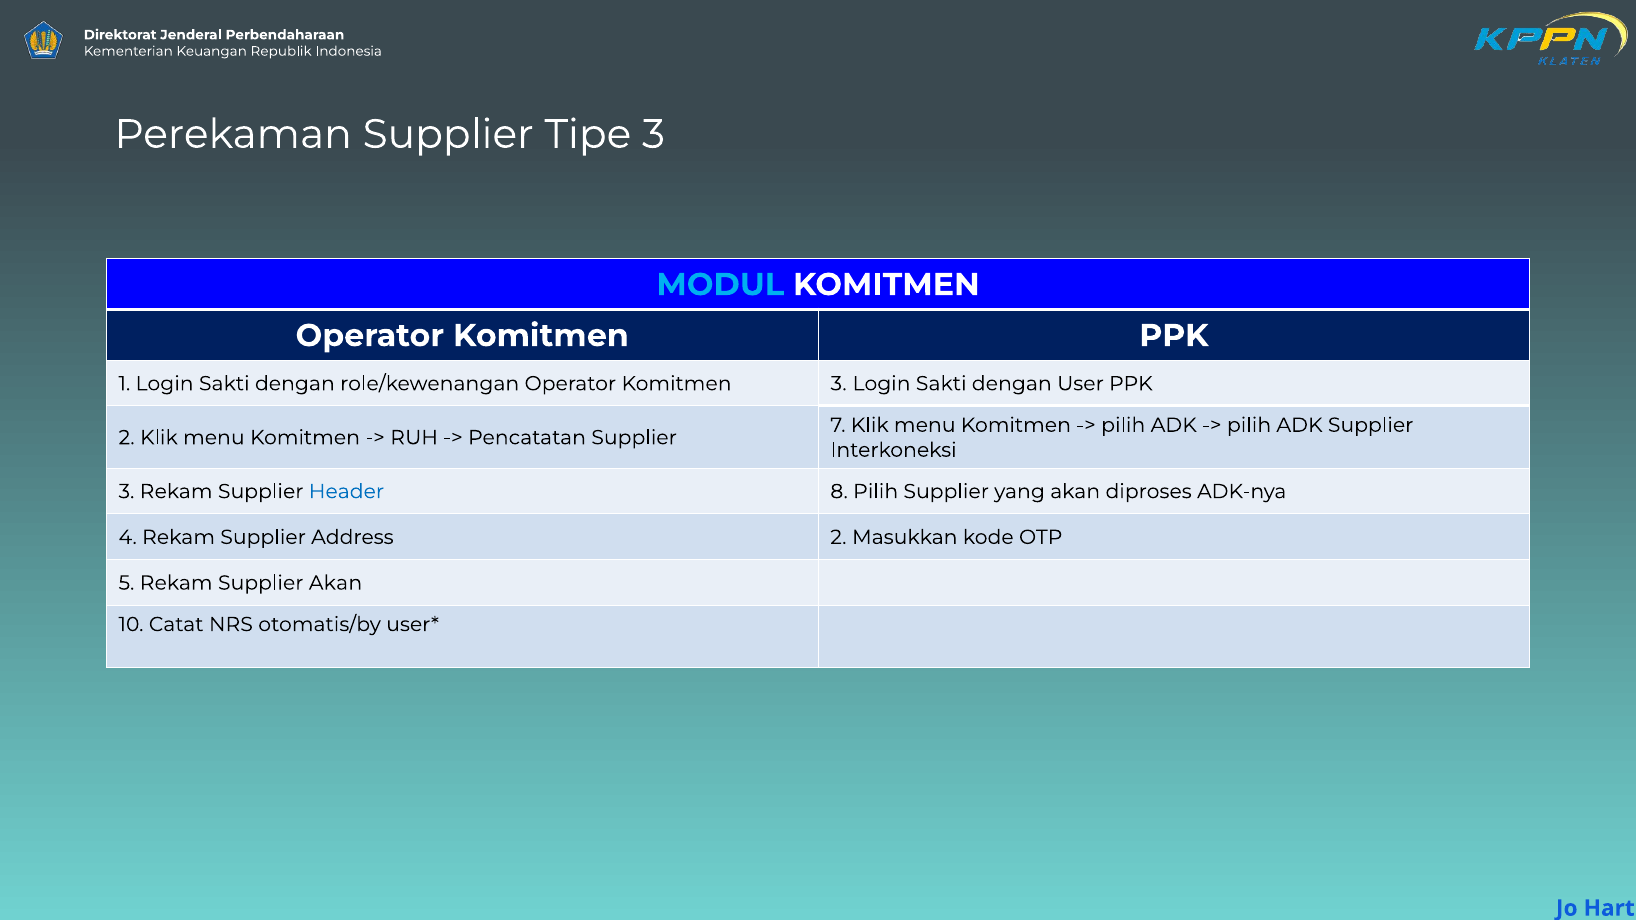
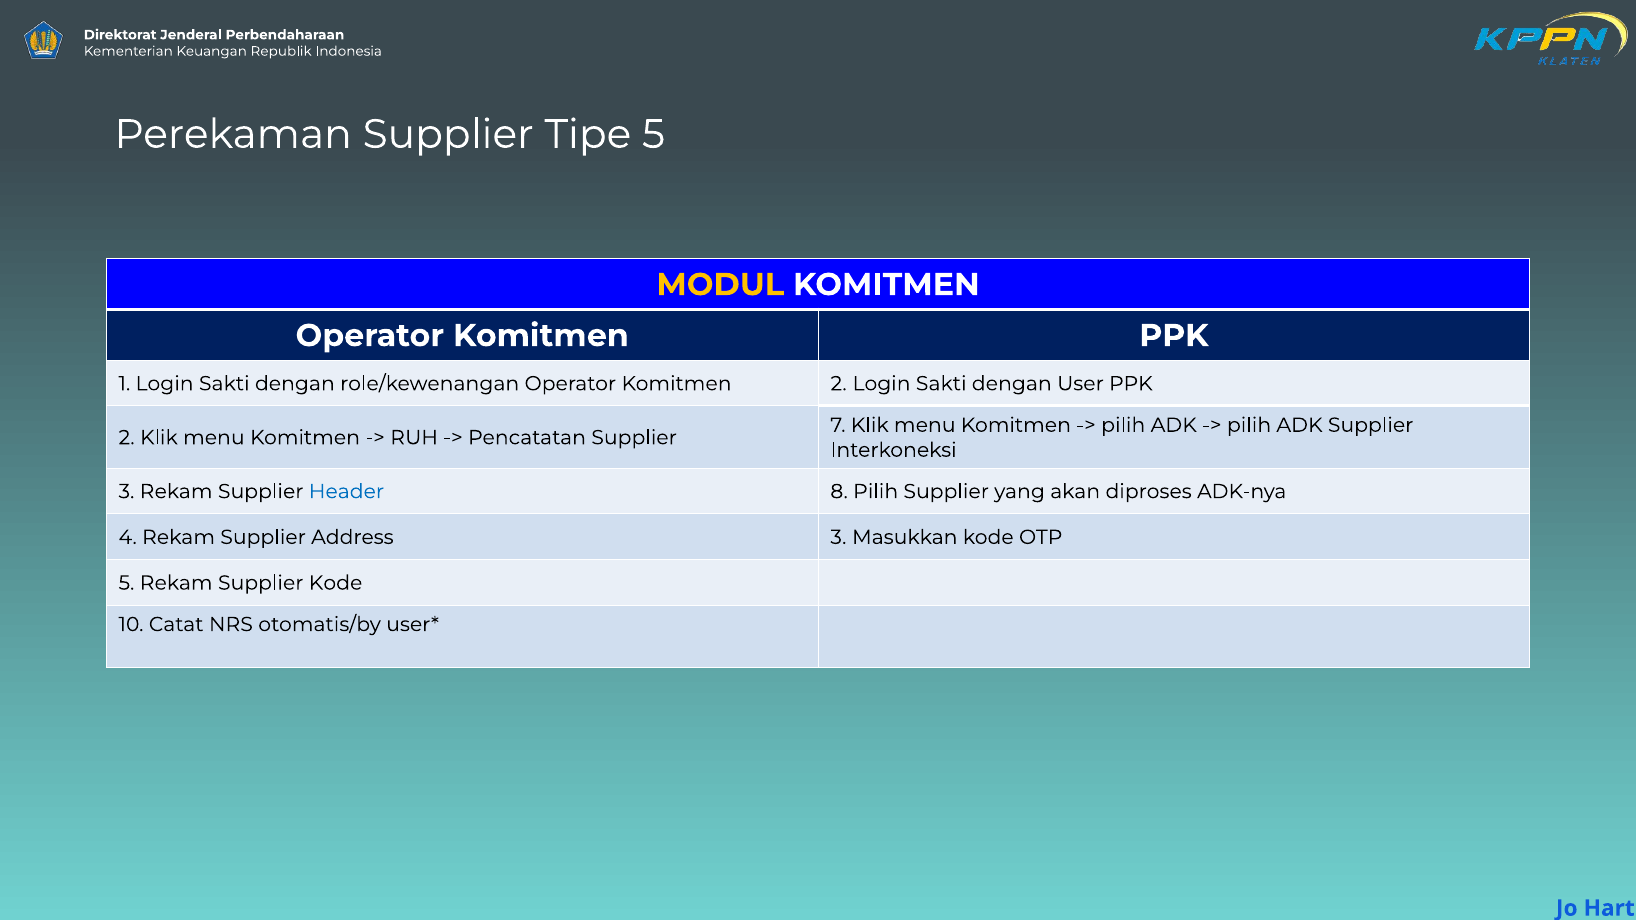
Tipe 3: 3 -> 5 (654, 134)
MODUL colour: light blue -> yellow (720, 285)
Komitmen 3: 3 -> 2 (839, 384)
Address 2: 2 -> 3 (838, 537)
Supplier Akan: Akan -> Kode (336, 583)
